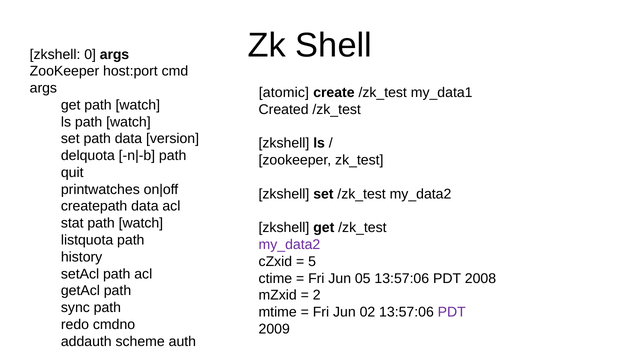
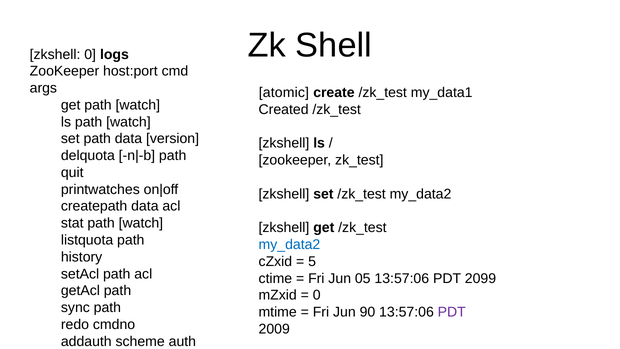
0 args: args -> logs (114, 54)
my_data2 colour: purple -> blue (289, 244)
2008: 2008 -> 2099 (480, 278)
2: 2 -> 0 (317, 295)
02: 02 -> 90 (367, 312)
